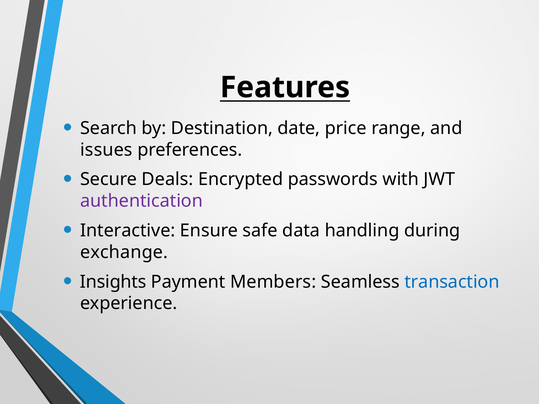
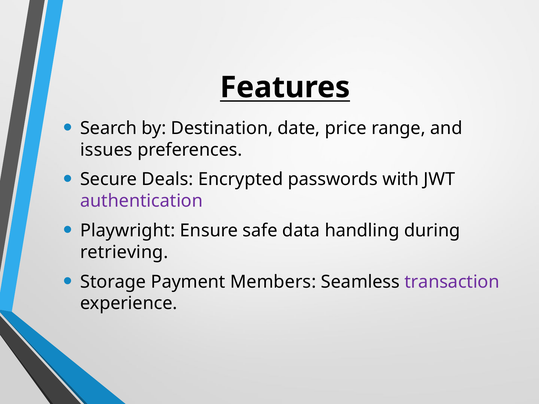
Interactive: Interactive -> Playwright (128, 231)
exchange: exchange -> retrieving (124, 252)
Insights: Insights -> Storage (113, 282)
transaction colour: blue -> purple (452, 282)
